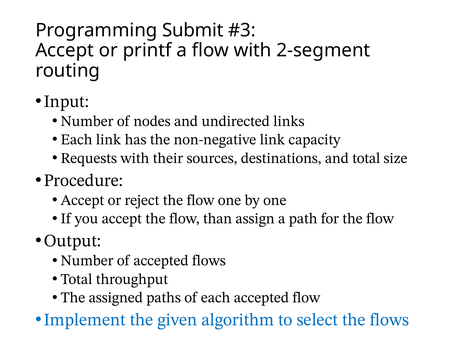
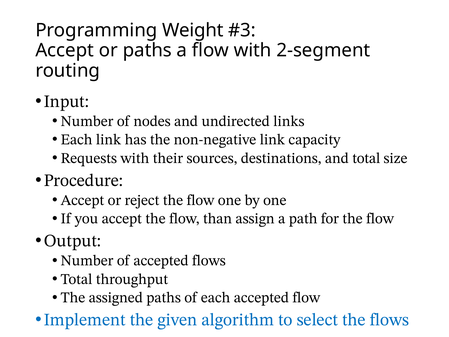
Submit: Submit -> Weight (193, 30)
or printf: printf -> paths (147, 50)
